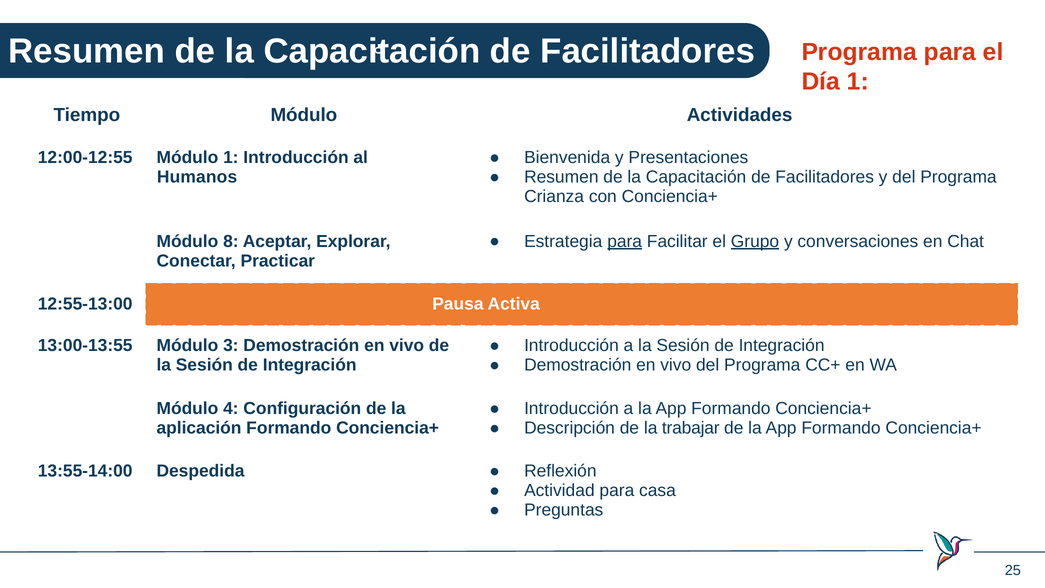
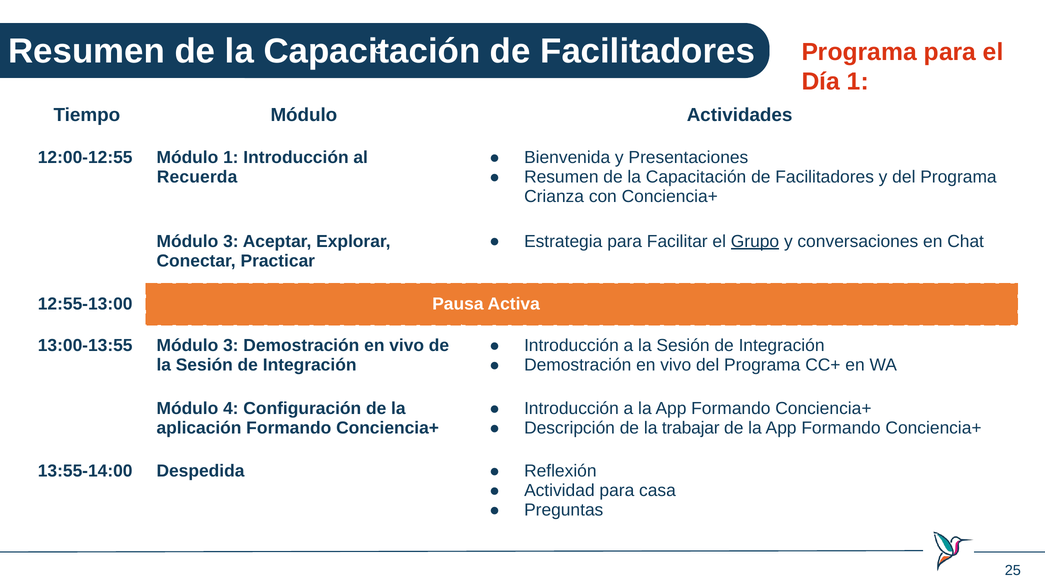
Humanos: Humanos -> Recuerda (197, 177)
para underline: present -> none (625, 241)
8: 8 -> 3 (231, 241)
